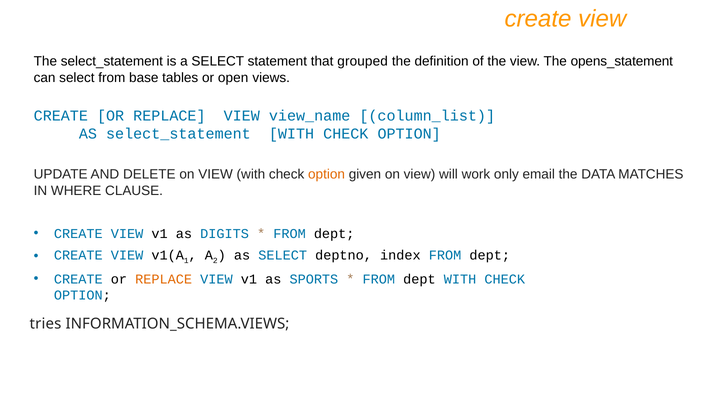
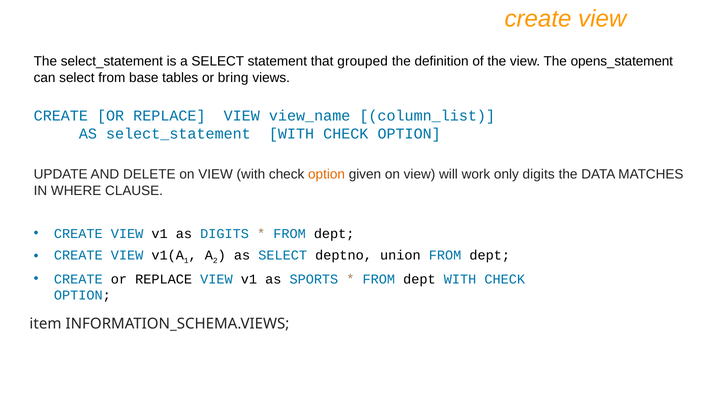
open: open -> bring (233, 78)
only email: email -> digits (539, 174)
index: index -> union (400, 255)
REPLACE colour: orange -> black (164, 279)
tries: tries -> item (46, 324)
